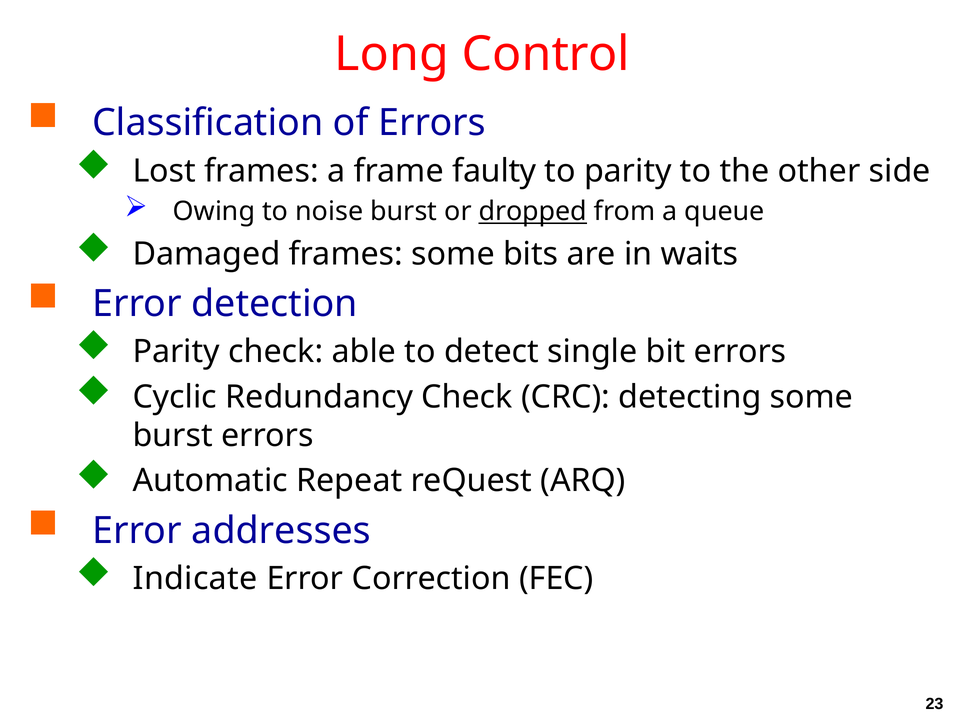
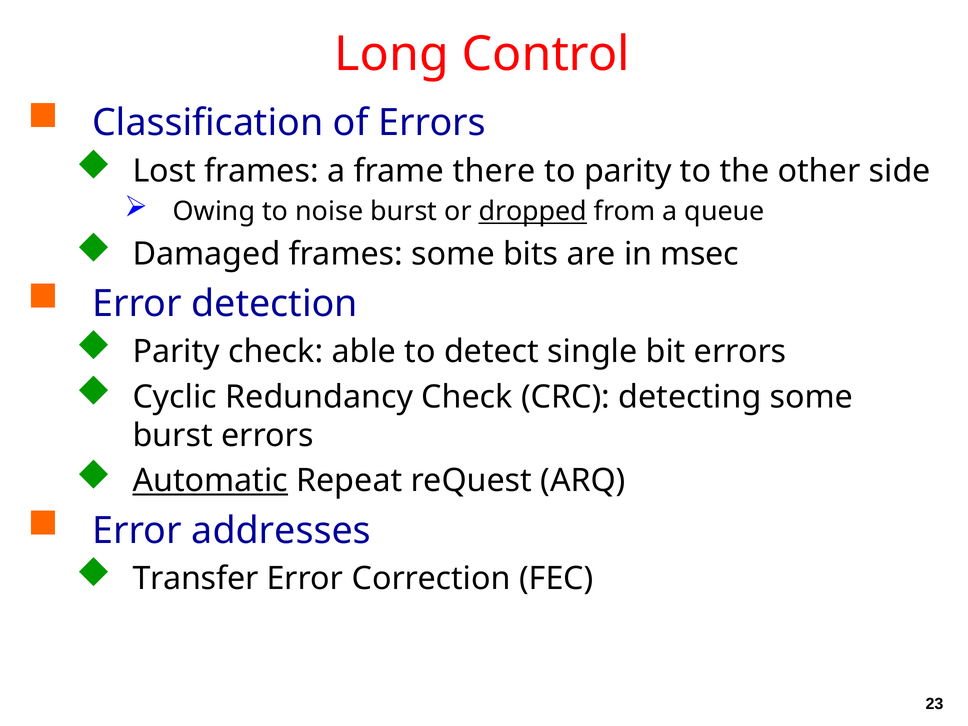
faulty: faulty -> there (494, 171)
waits: waits -> msec (699, 254)
Automatic underline: none -> present (210, 481)
Indicate: Indicate -> Transfer (195, 579)
